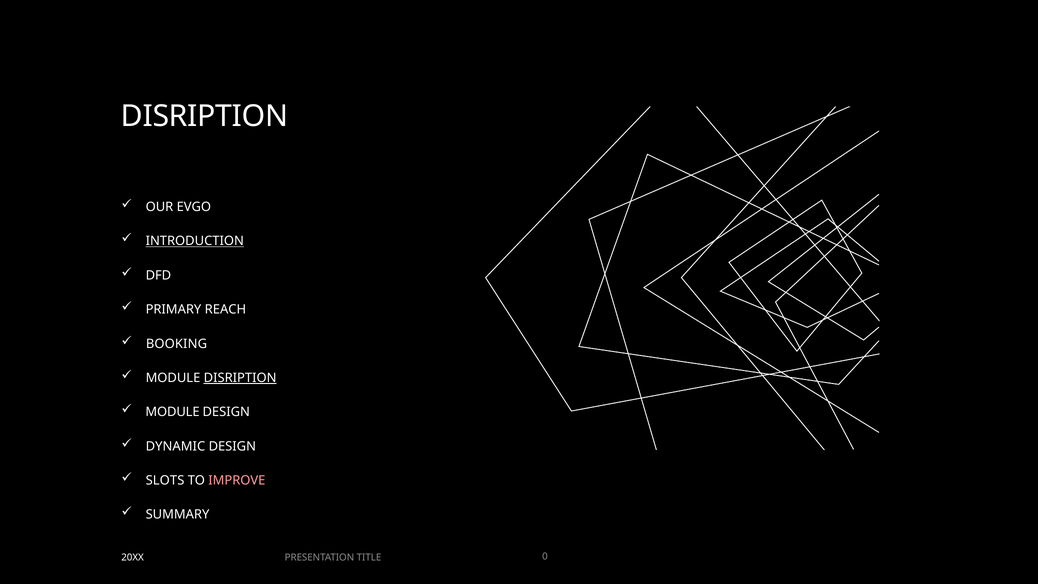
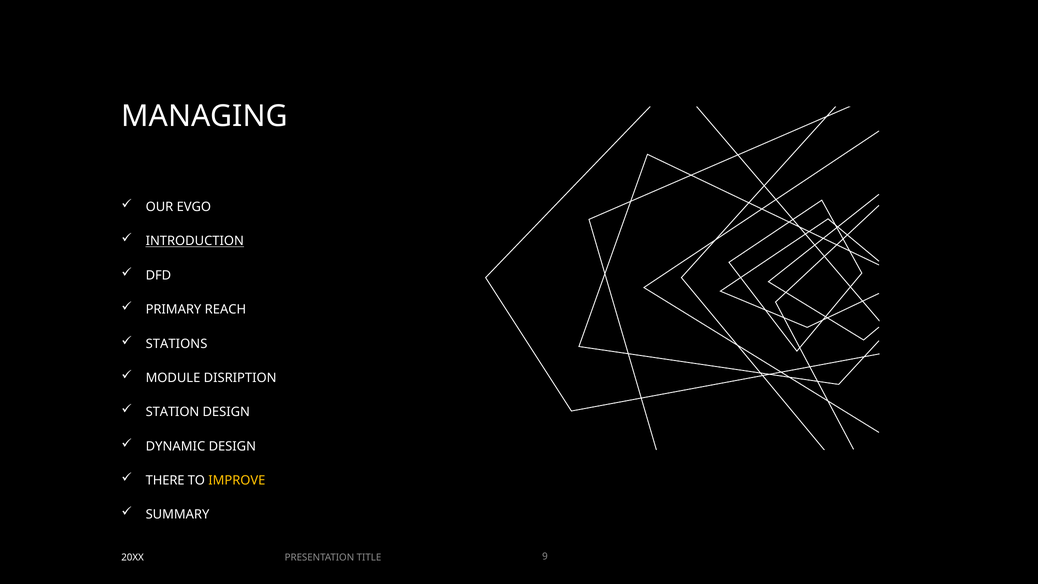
DISRIPTION: DISRIPTION -> MANAGING (204, 116)
BOOKING: BOOKING -> STATIONS (177, 344)
DISRIPTION underline: present -> none (240, 378)
MODULE: MODULE -> STATION (172, 412)
SLOTS: SLOTS -> THERE (165, 480)
IMPROVE colour: pink -> yellow (237, 480)
0: 0 -> 9 (545, 557)
